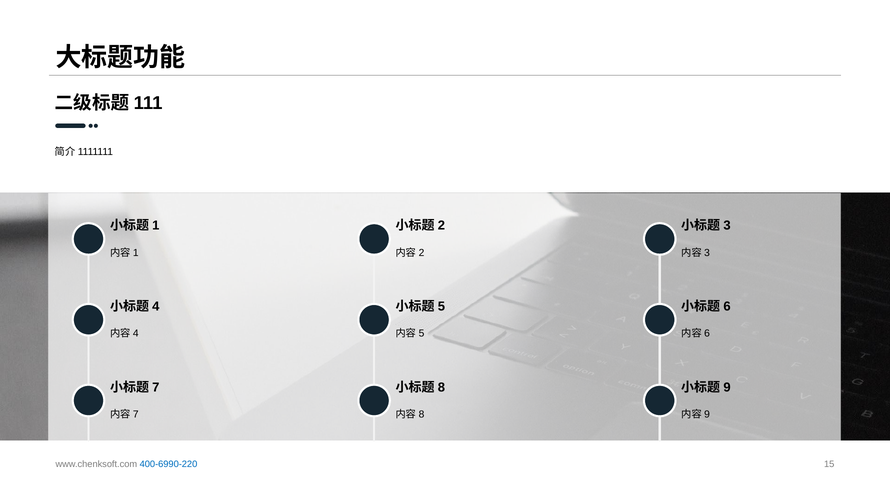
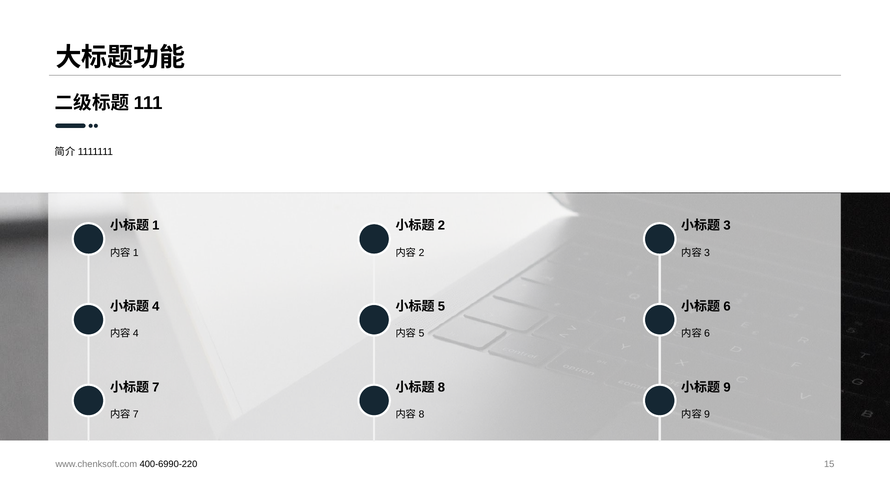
400-6990-220 colour: blue -> black (168, 464)
